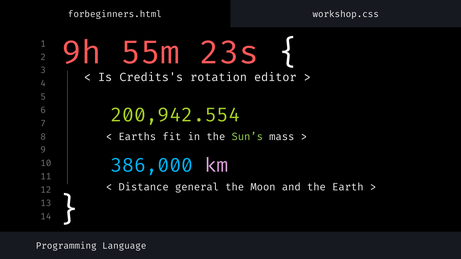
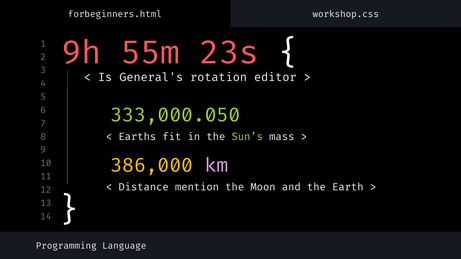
Credits's: Credits's -> General's (151, 78)
200,942.554: 200,942.554 -> 333,000.050 (175, 115)
386,000 colour: light blue -> yellow (152, 166)
general: general -> mention (197, 187)
